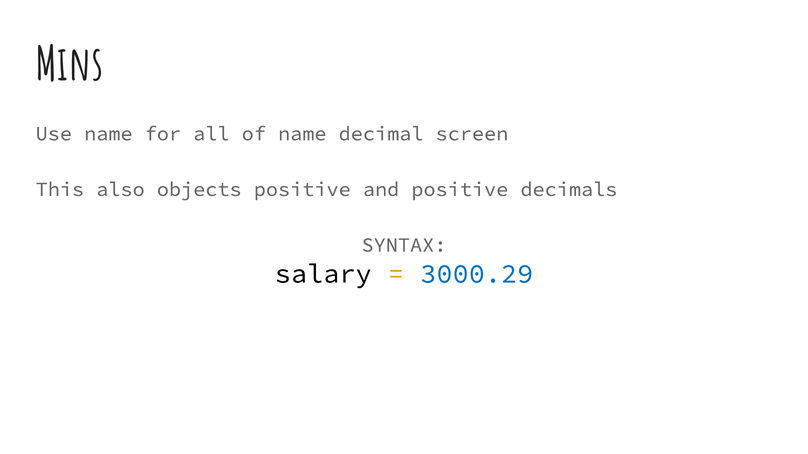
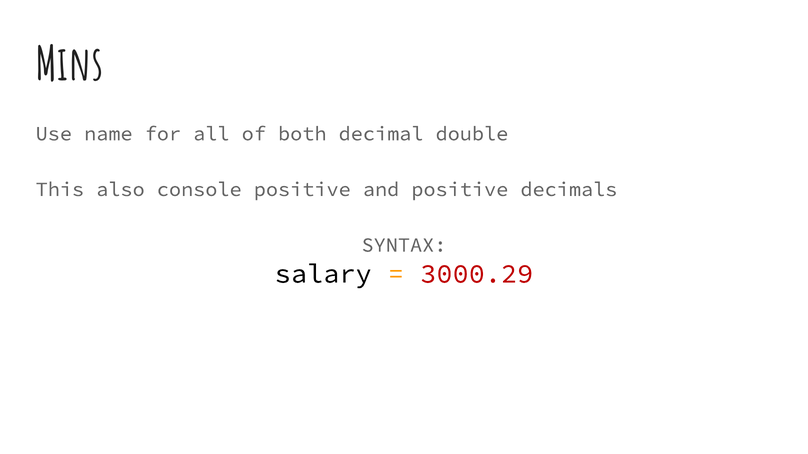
of name: name -> both (302, 134)
screen: screen -> double (472, 134)
objects: objects -> console (199, 190)
3000.29 colour: blue -> red (477, 274)
